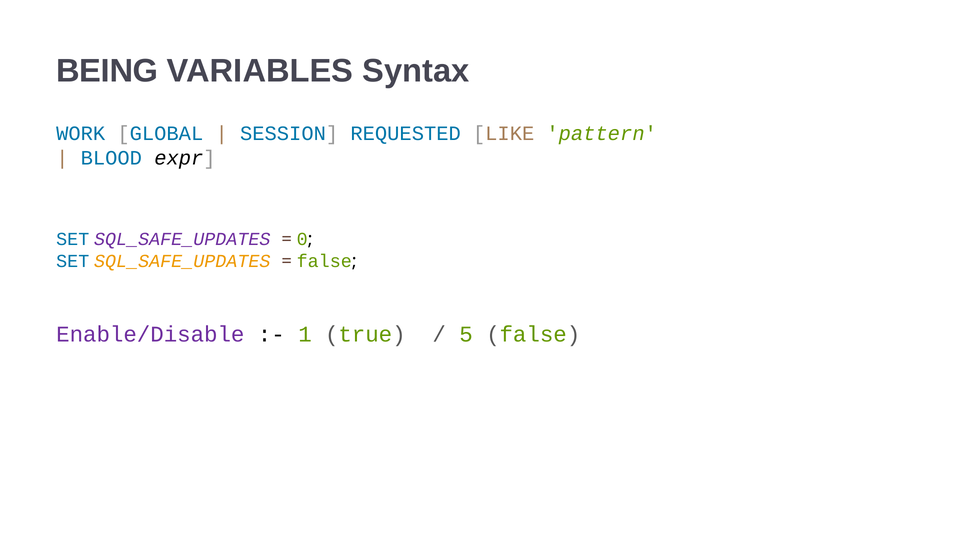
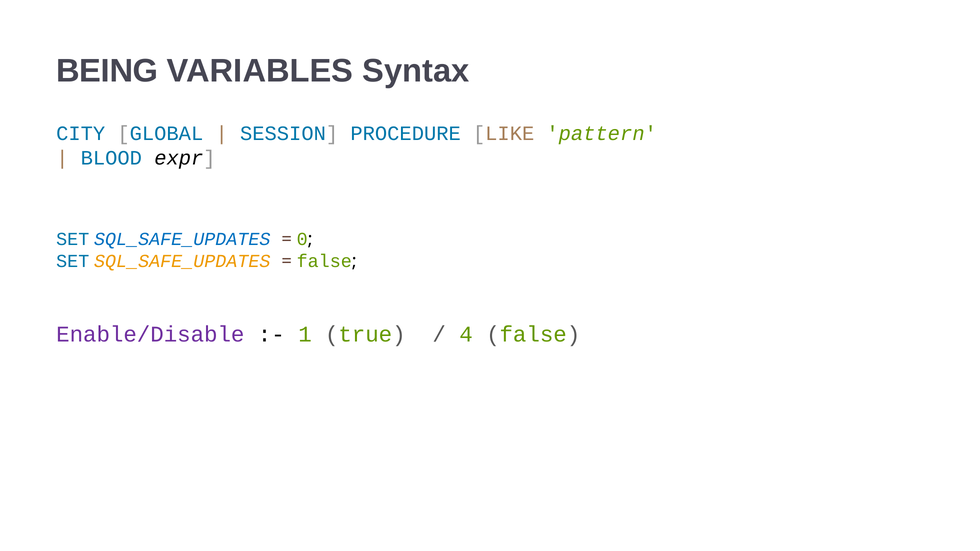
WORK: WORK -> CITY (81, 134)
REQUESTED: REQUESTED -> PROCEDURE (406, 134)
SQL_SAFE_UPDATES colour: purple -> blue (182, 239)
5: 5 -> 4 (466, 334)
